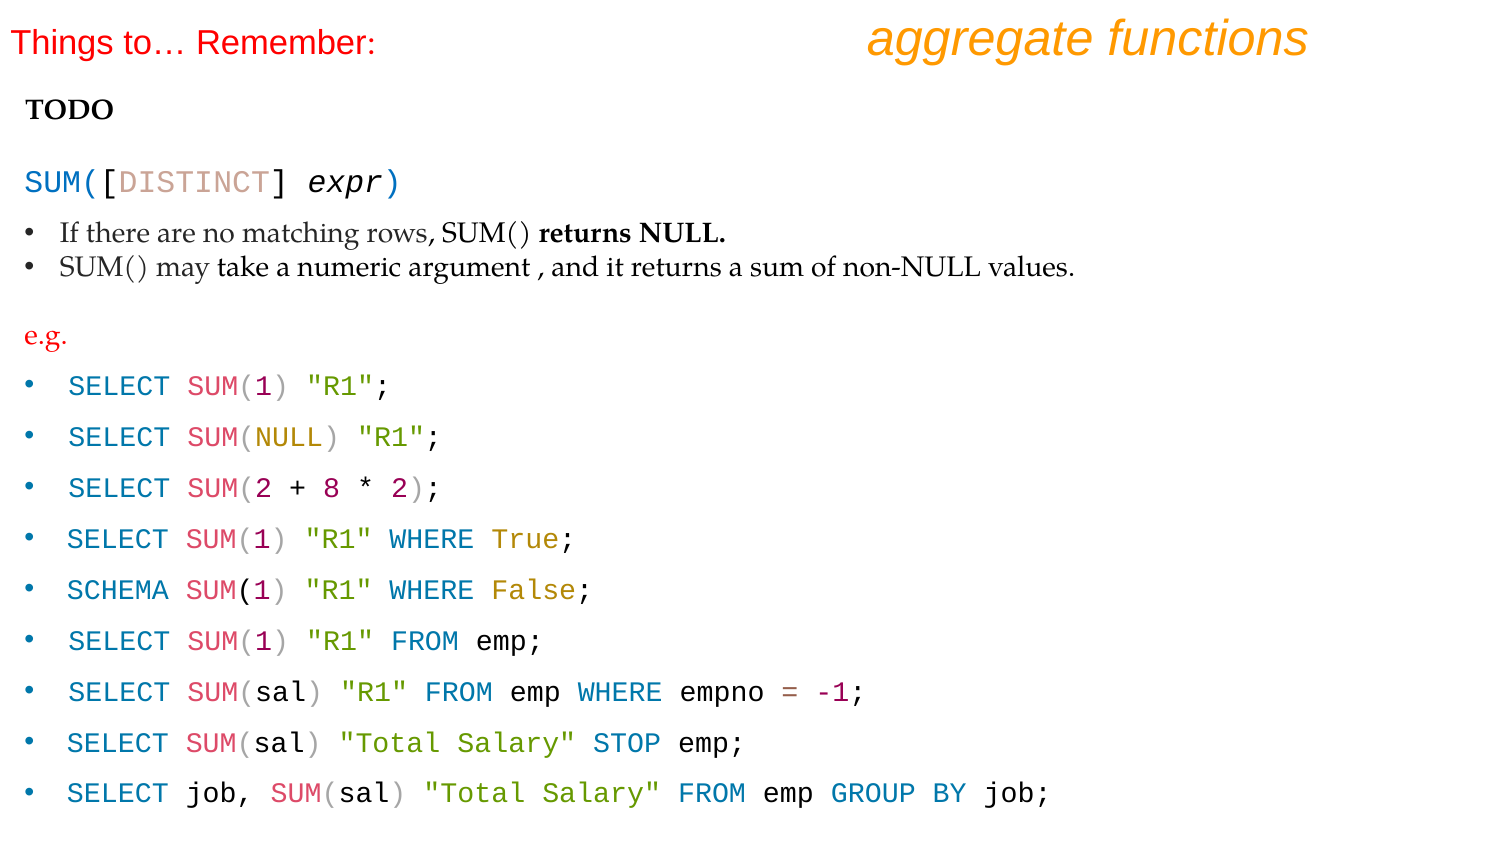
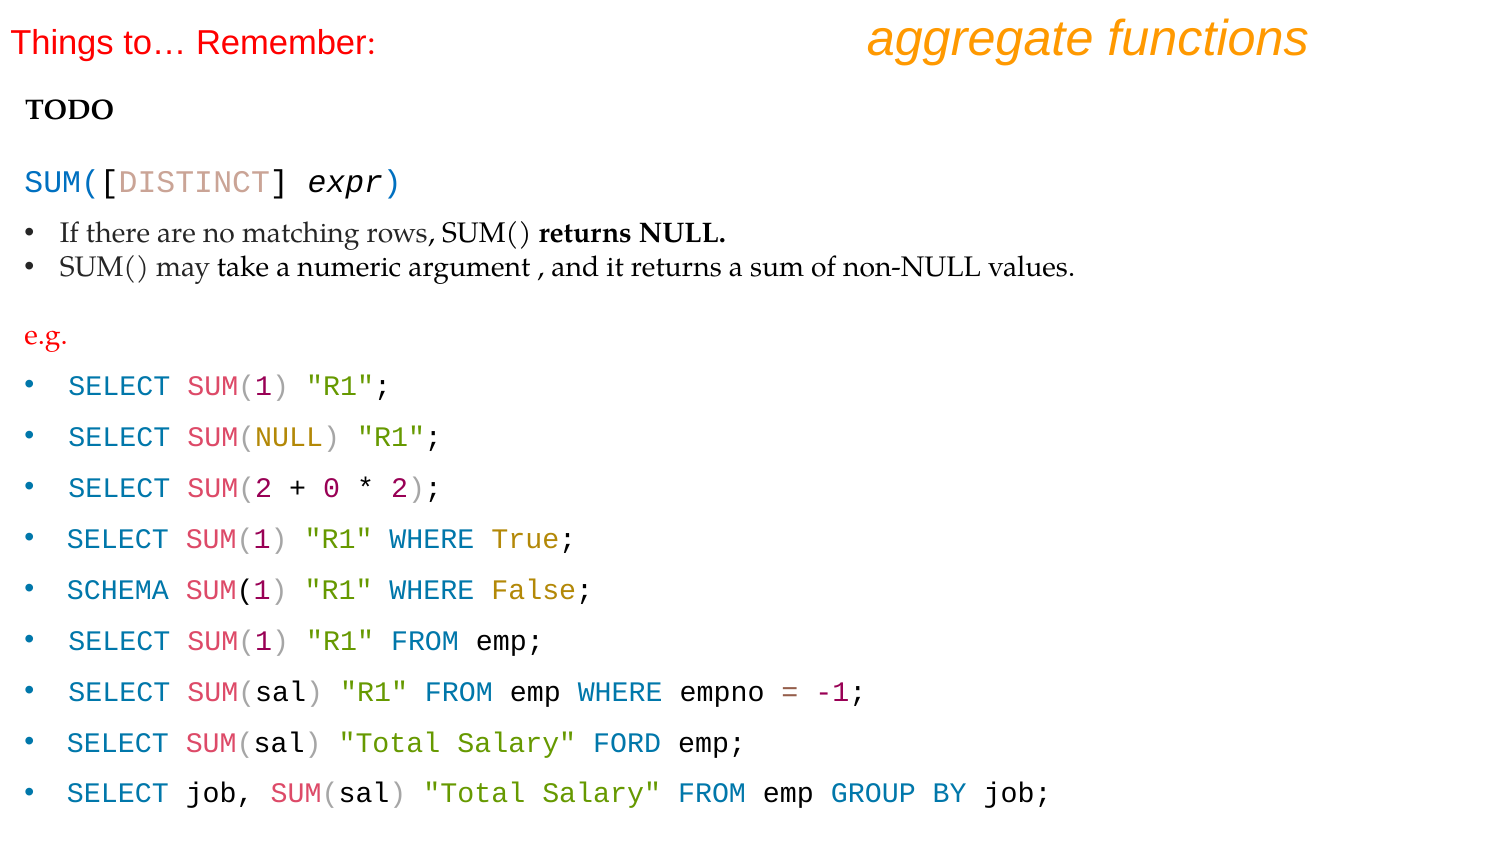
8: 8 -> 0 (332, 488)
STOP: STOP -> FORD (627, 743)
